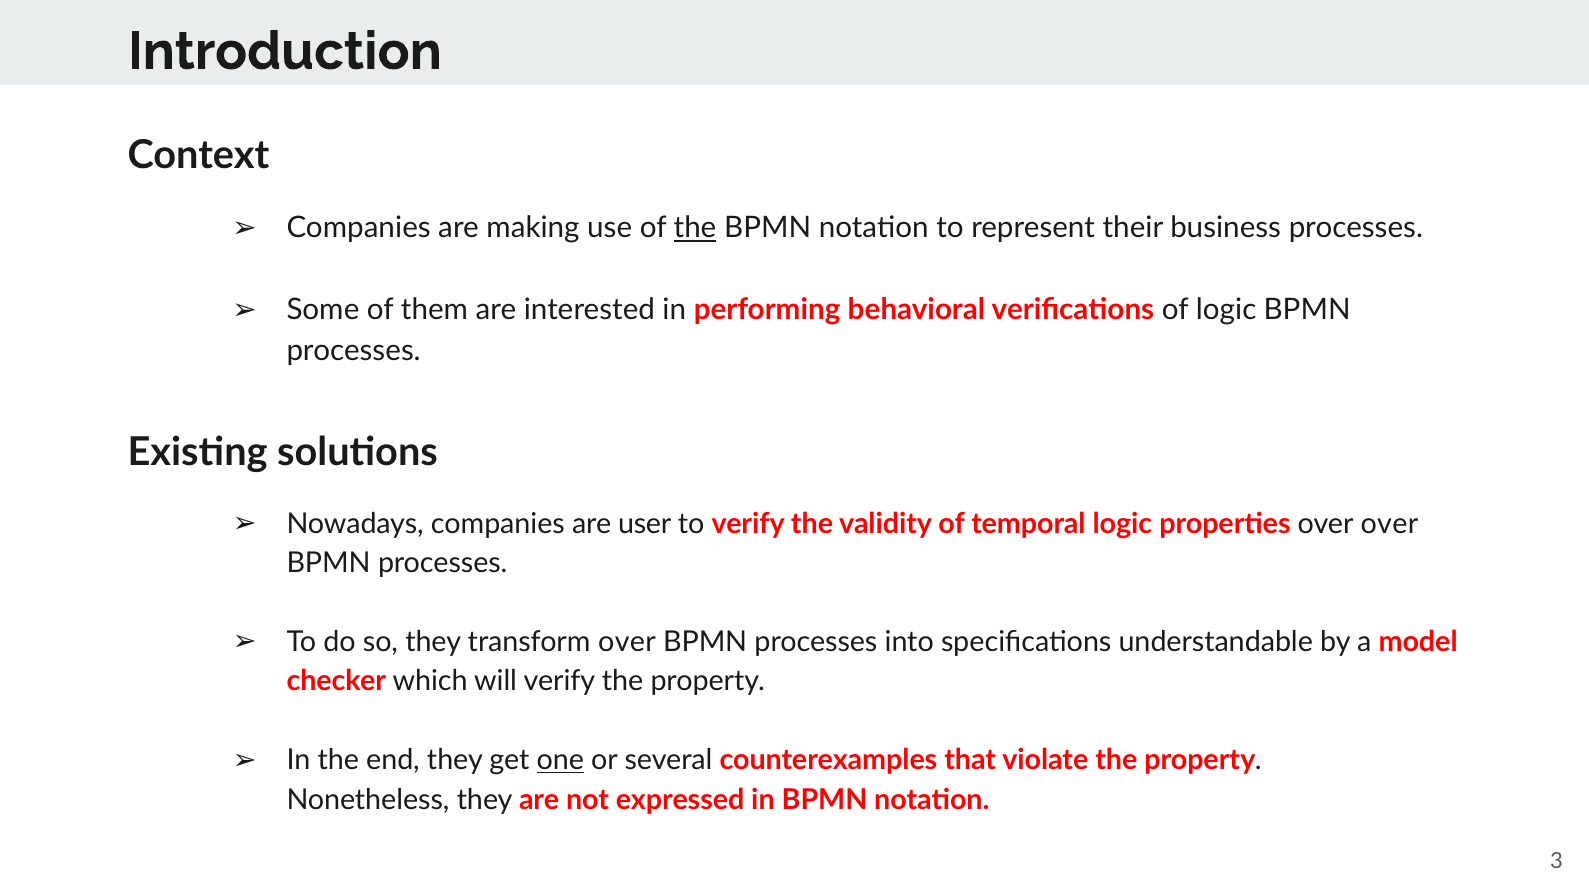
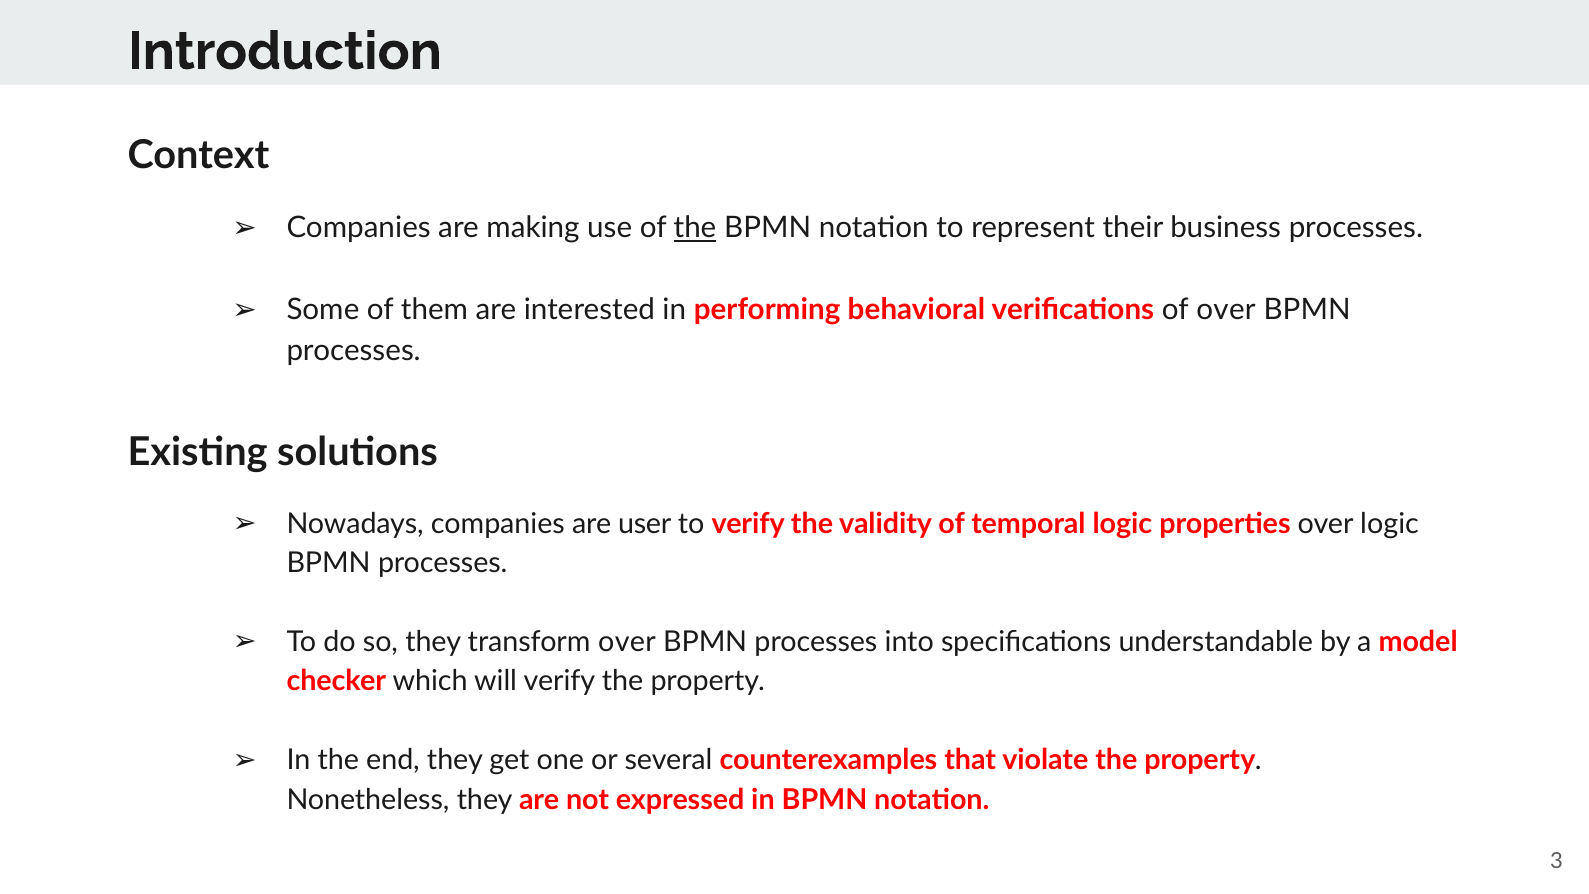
of logic: logic -> over (1226, 310)
over over: over -> logic (1390, 524)
one underline: present -> none (560, 760)
